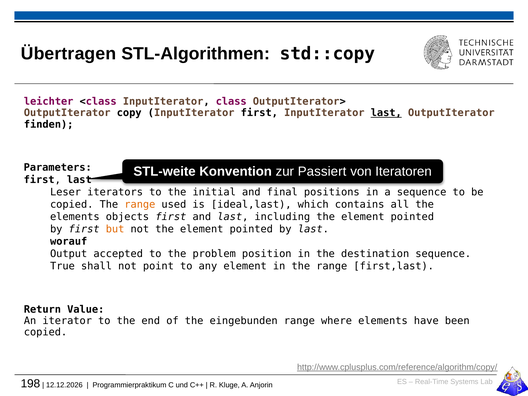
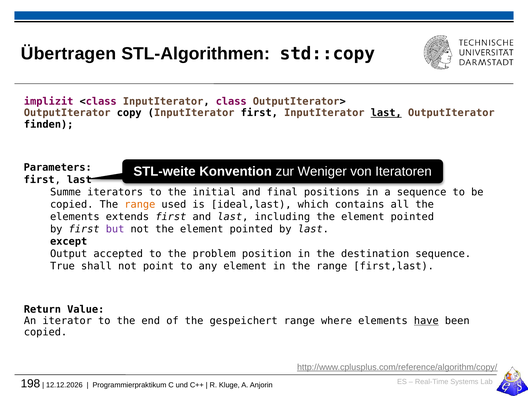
leichter: leichter -> implizit (49, 101)
Passiert: Passiert -> Weniger (322, 171)
Leser: Leser -> Summe (66, 192)
objects: objects -> extends (127, 217)
but colour: orange -> purple (115, 229)
worauf: worauf -> except (69, 242)
eingebunden: eingebunden -> gespeichert (244, 321)
have underline: none -> present (426, 321)
